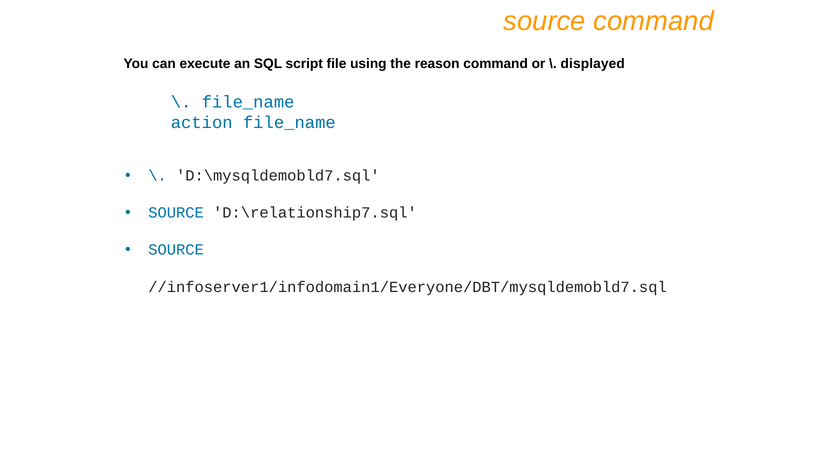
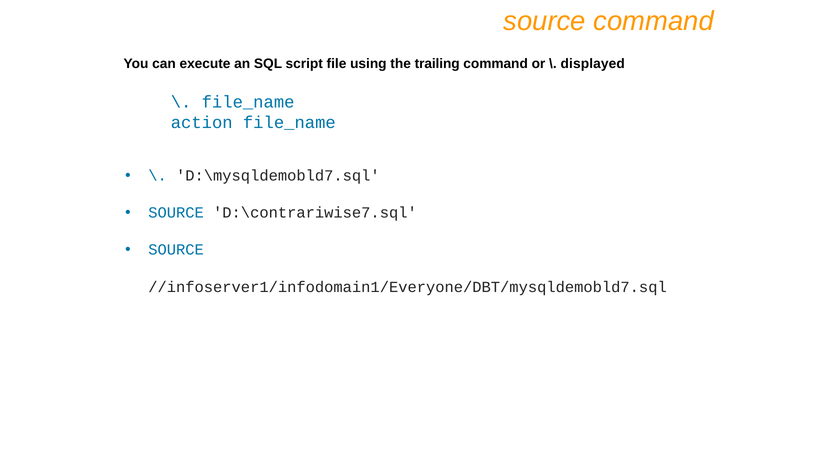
reason: reason -> trailing (437, 64)
D:\relationship7.sql: D:\relationship7.sql -> D:\contrariwise7.sql (315, 213)
